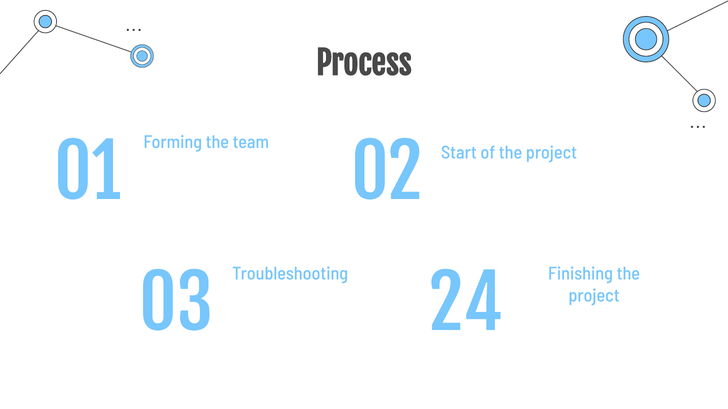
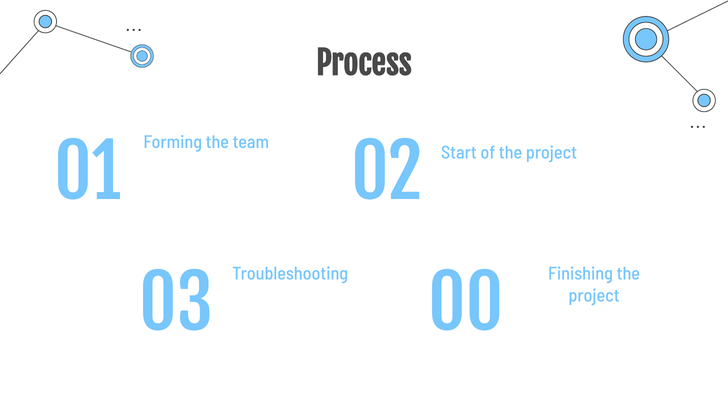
24: 24 -> 00 (466, 307)
